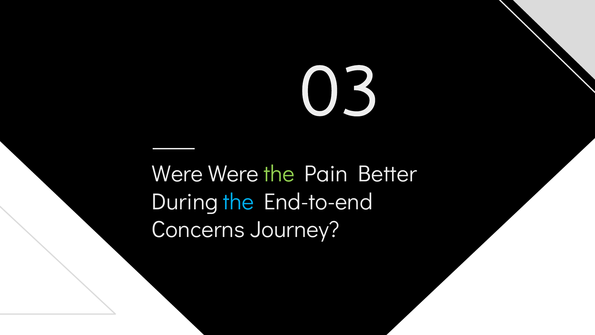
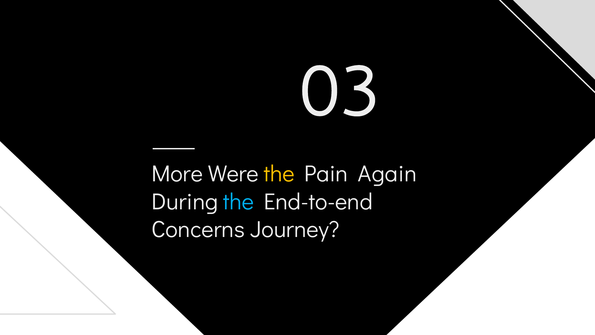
Were: Were -> More (177, 174)
the colour: light green -> yellow (279, 174)
Better: Better -> Again (387, 174)
